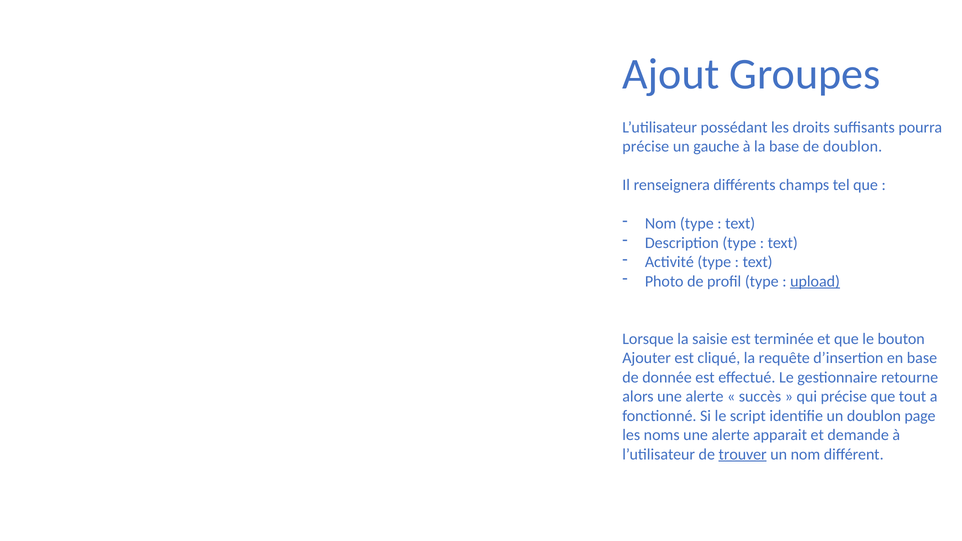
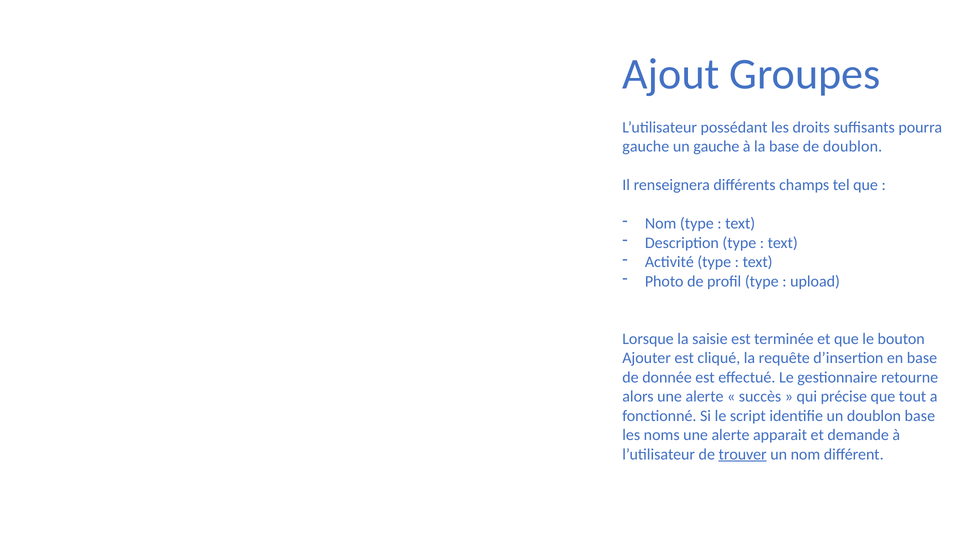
précise: précise -> gauche (646, 147)
upload underline: present -> none (815, 281)
doublon page: page -> base (920, 416)
